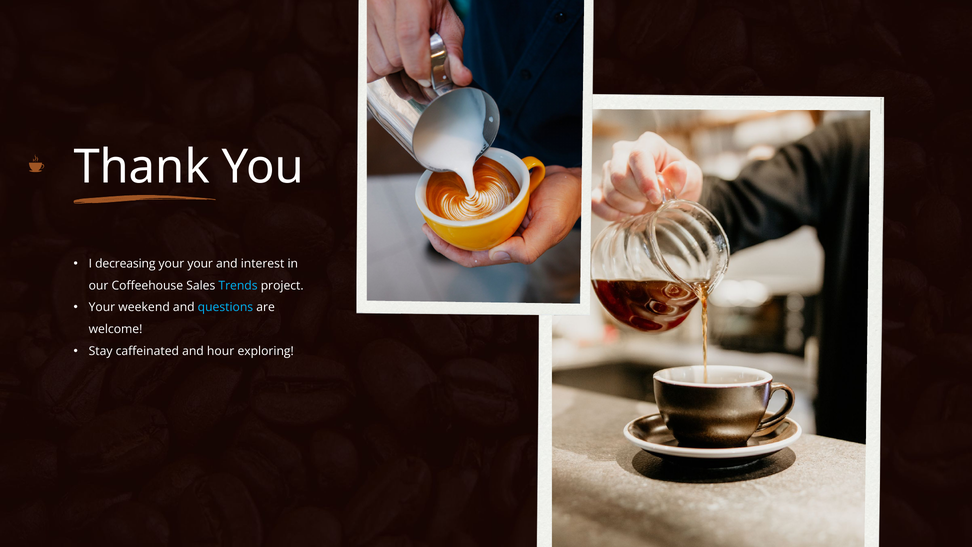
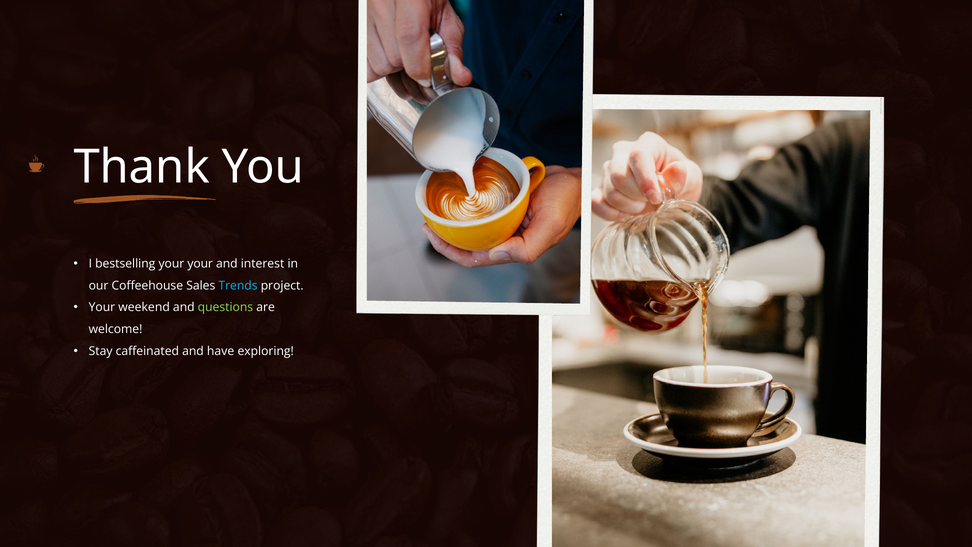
decreasing: decreasing -> bestselling (125, 264)
questions colour: light blue -> light green (225, 307)
hour: hour -> have (221, 351)
